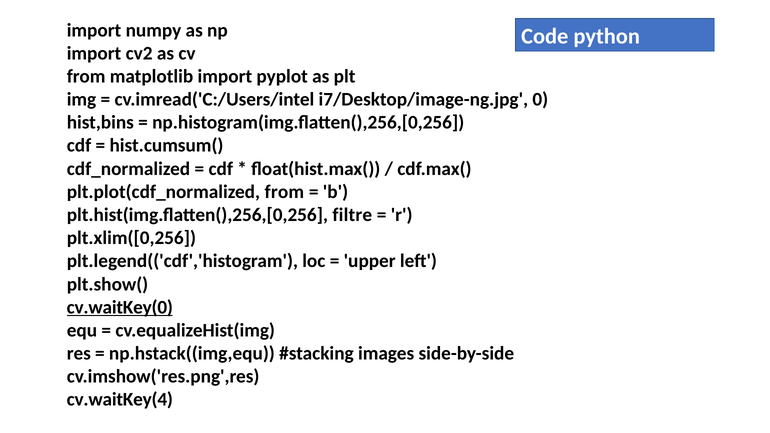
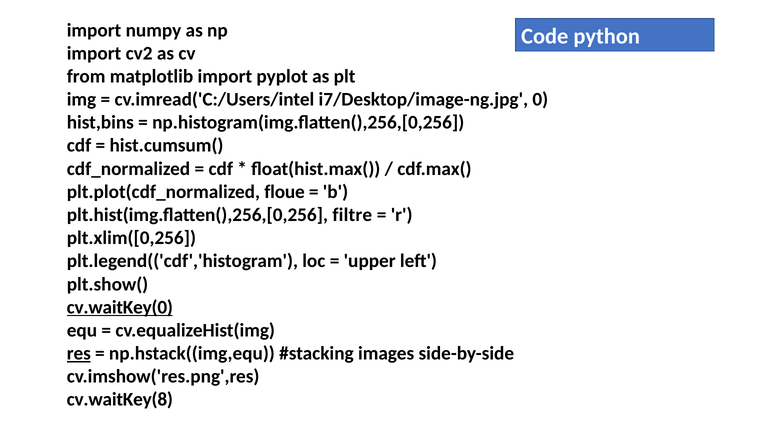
plt.plot(cdf_normalized from: from -> floue (285, 192)
res underline: none -> present (79, 354)
cv.waitKey(4: cv.waitKey(4 -> cv.waitKey(8 (120, 400)
